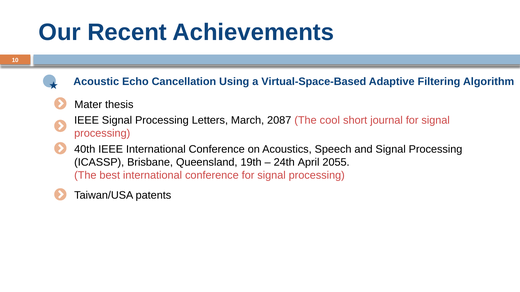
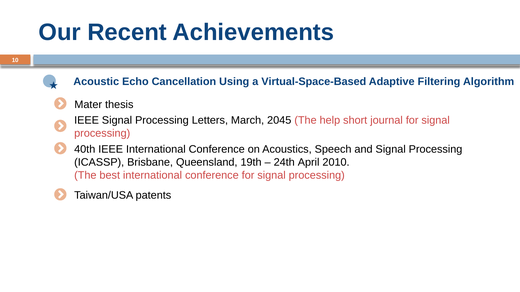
2087: 2087 -> 2045 (279, 121)
cool: cool -> help (330, 121)
2055: 2055 -> 2010 (336, 162)
